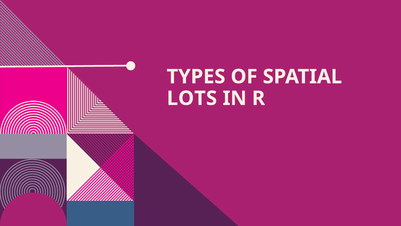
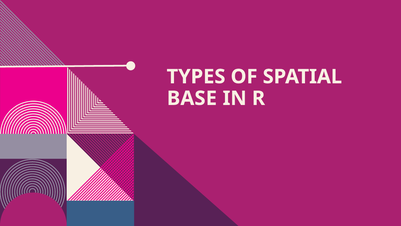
LOTS: LOTS -> BASE (192, 98)
